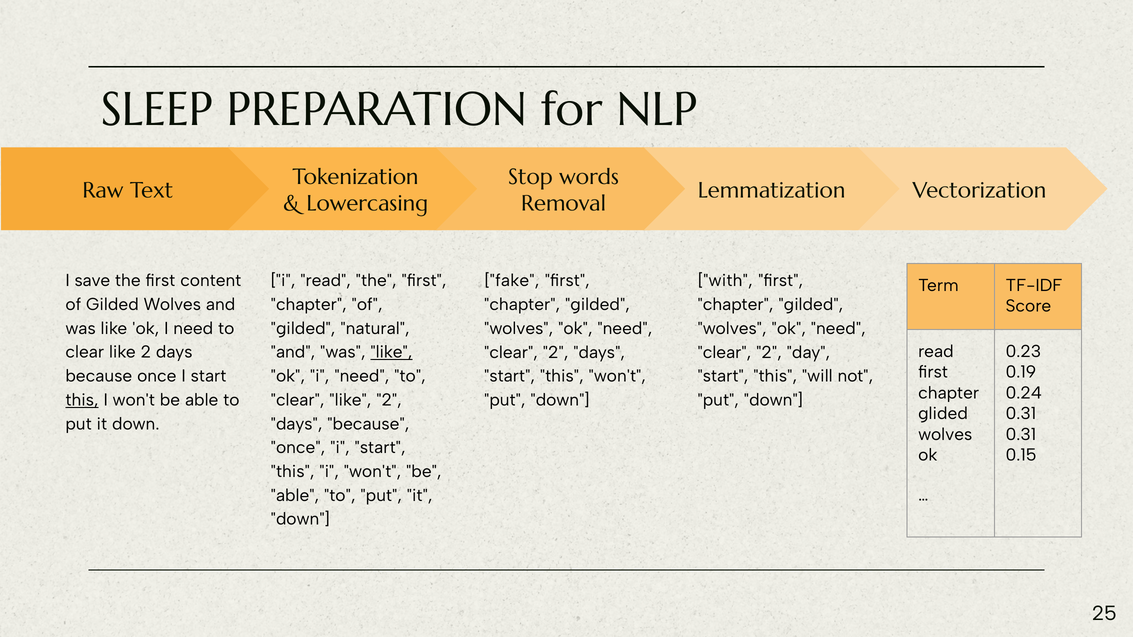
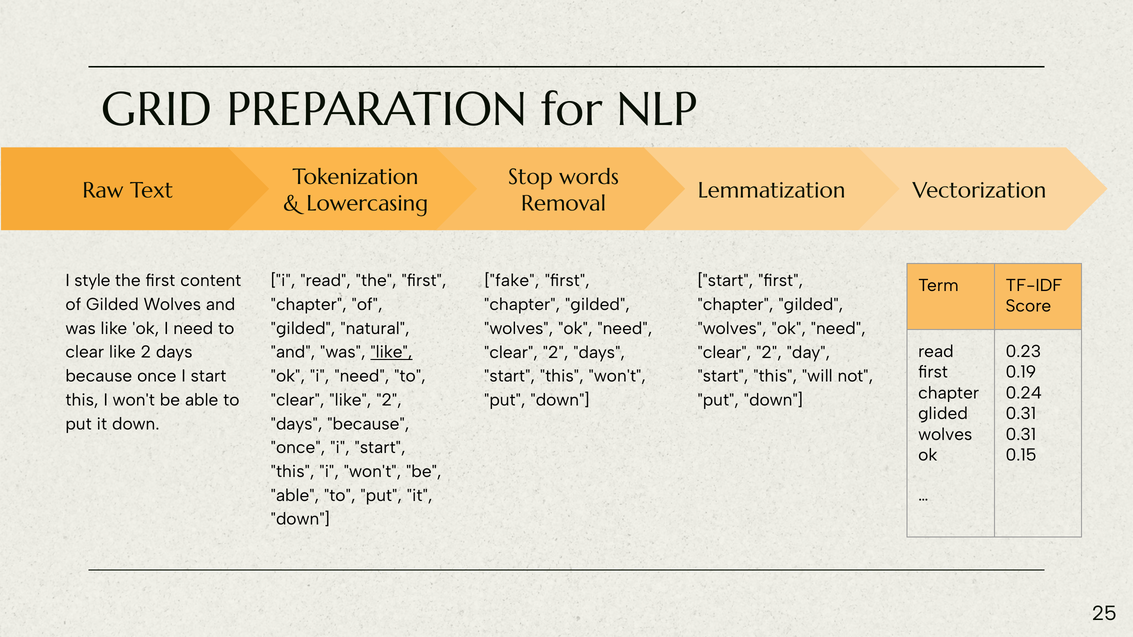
SLEEP: SLEEP -> GRID (156, 110)
save: save -> style (92, 281)
with: with -> start (725, 281)
this underline: present -> none (82, 400)
